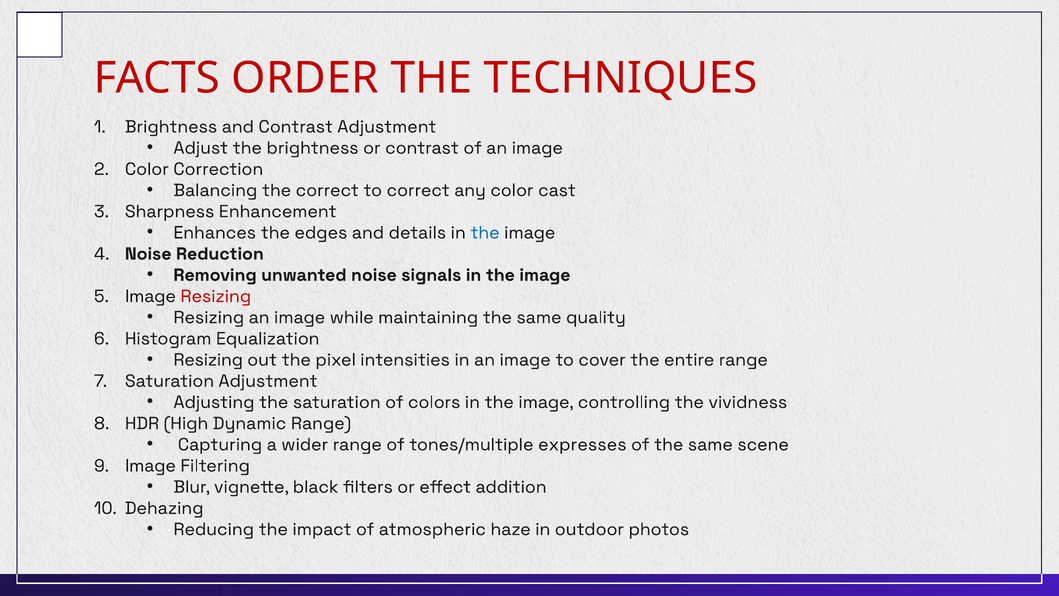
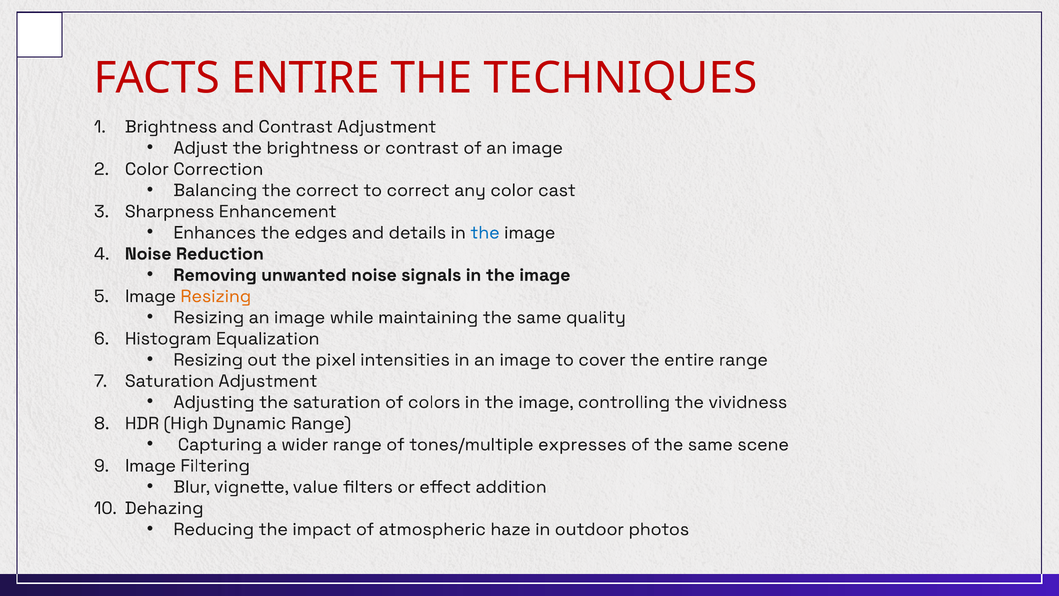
FACTS ORDER: ORDER -> ENTIRE (305, 78)
Resizing colour: red -> orange (216, 296)
black: black -> value (316, 487)
